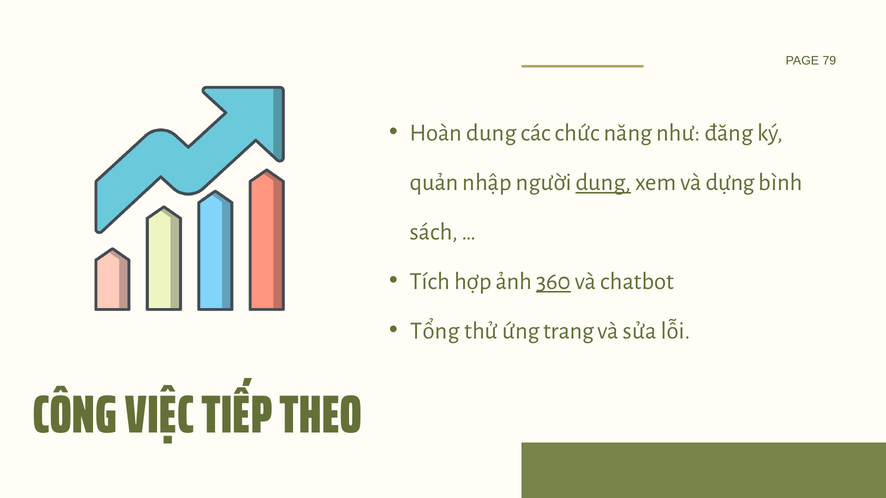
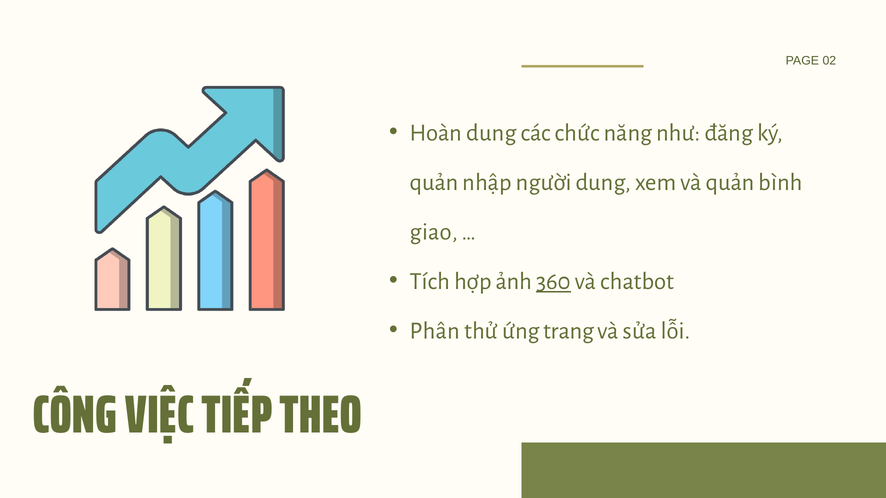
79: 79 -> 02 (829, 61)
dung underline: present -> none (603, 182)
và dựng: dựng -> quản (730, 182)
sách: sách -> giao (434, 232)
Tổng: Tổng -> Phân (435, 331)
